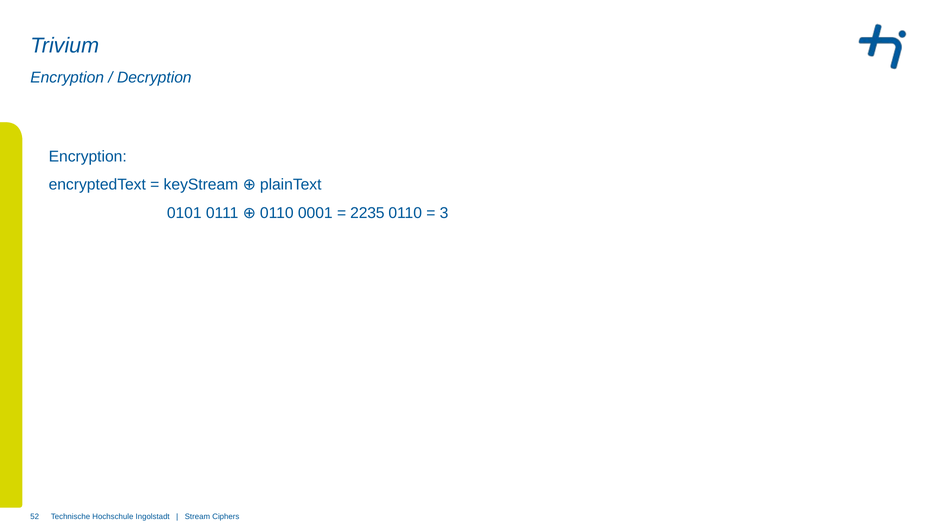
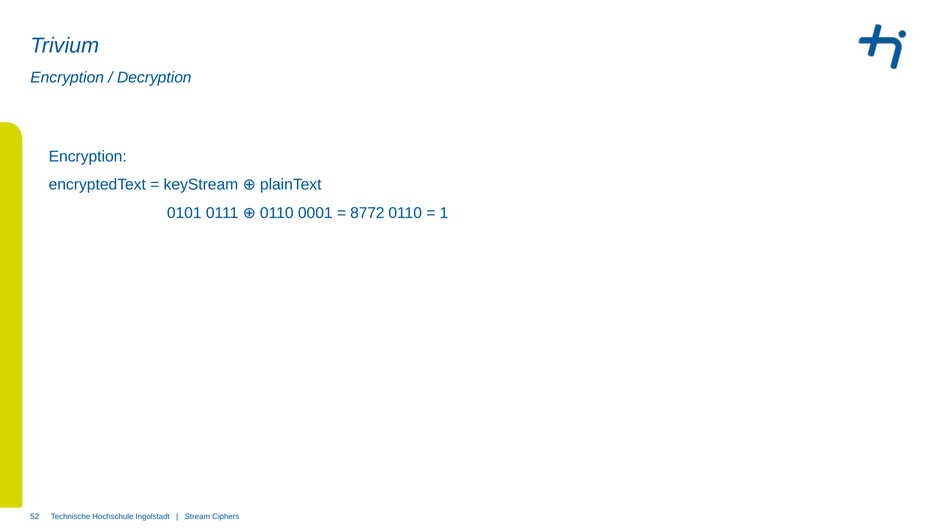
2235: 2235 -> 8772 (367, 213)
3: 3 -> 1 (444, 213)
